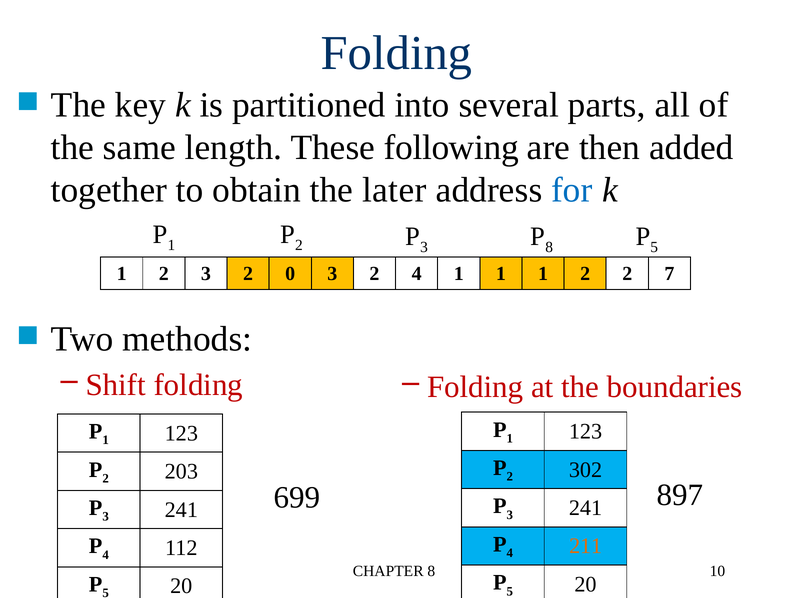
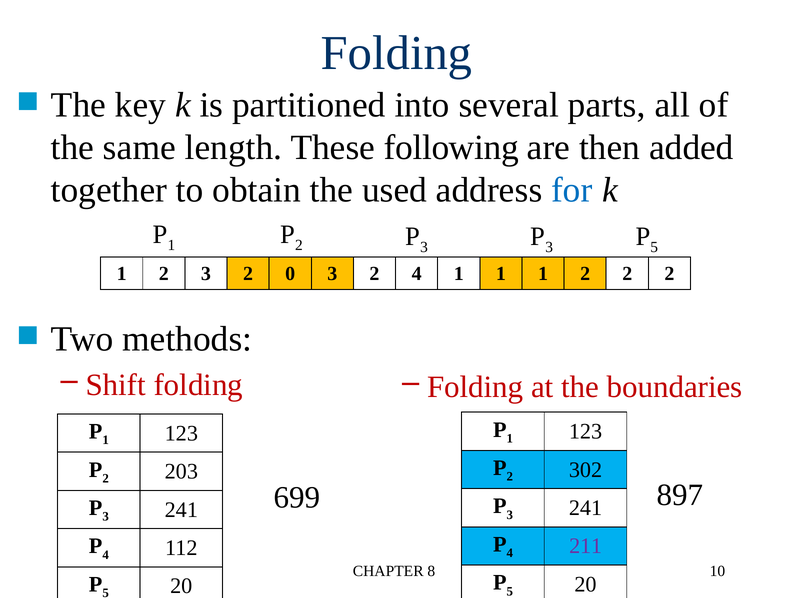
later: later -> used (395, 190)
8: 8 -> 3 (549, 247)
2 2 7: 7 -> 2 (669, 274)
211 colour: orange -> purple (586, 547)
